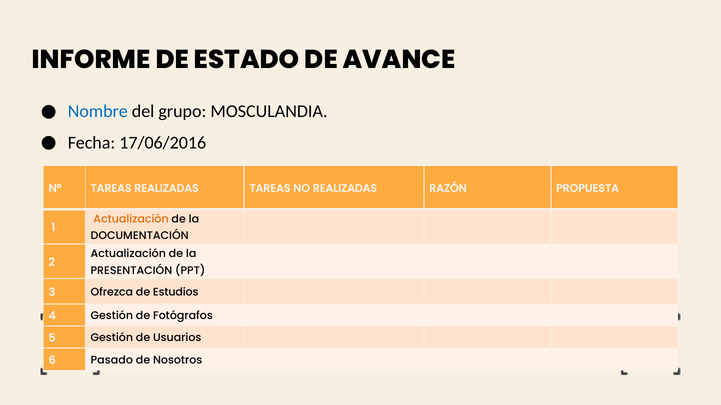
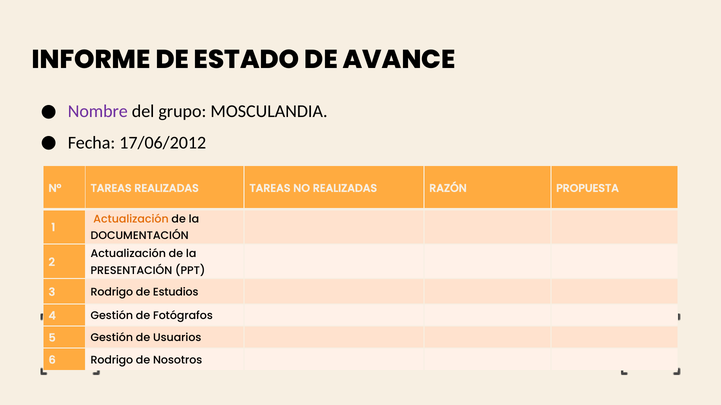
Nombre colour: blue -> purple (98, 112)
17/06/2016: 17/06/2016 -> 17/06/2012 (163, 143)
3 Ofrezca: Ofrezca -> Rodrigo (112, 292)
6 Pasado: Pasado -> Rodrigo (112, 360)
